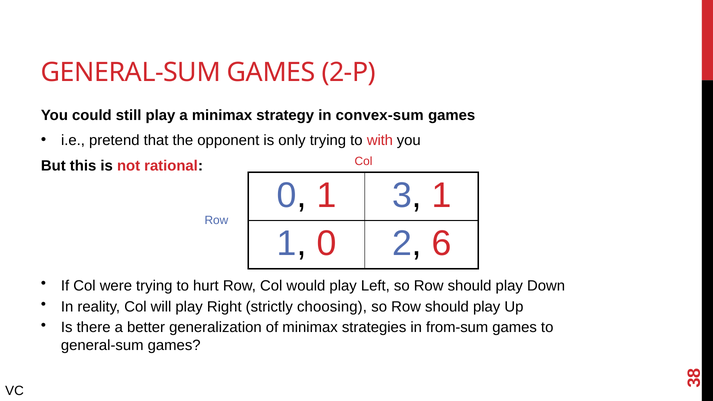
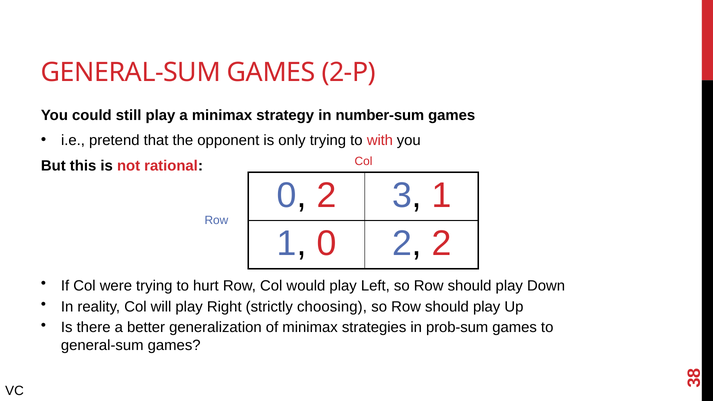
convex-sum: convex-sum -> number-sum (380, 115)
1: 1 -> 2 (326, 196)
2 6: 6 -> 2 (441, 244)
from-sum: from-sum -> prob-sum (457, 328)
